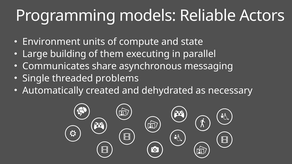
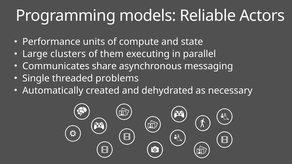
Environment: Environment -> Performance (51, 42)
building: building -> clusters (68, 54)
